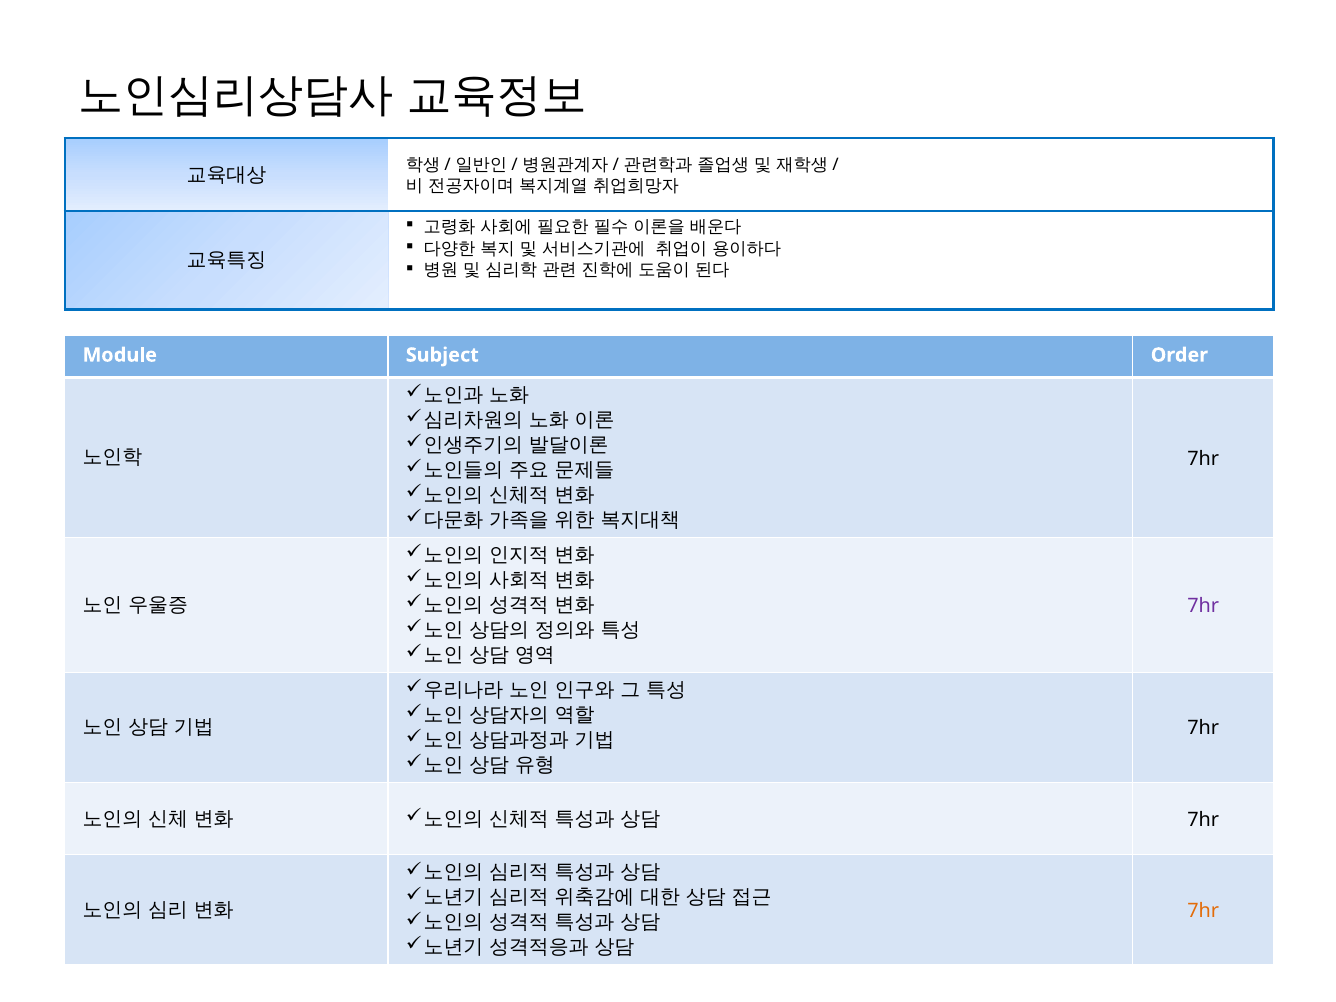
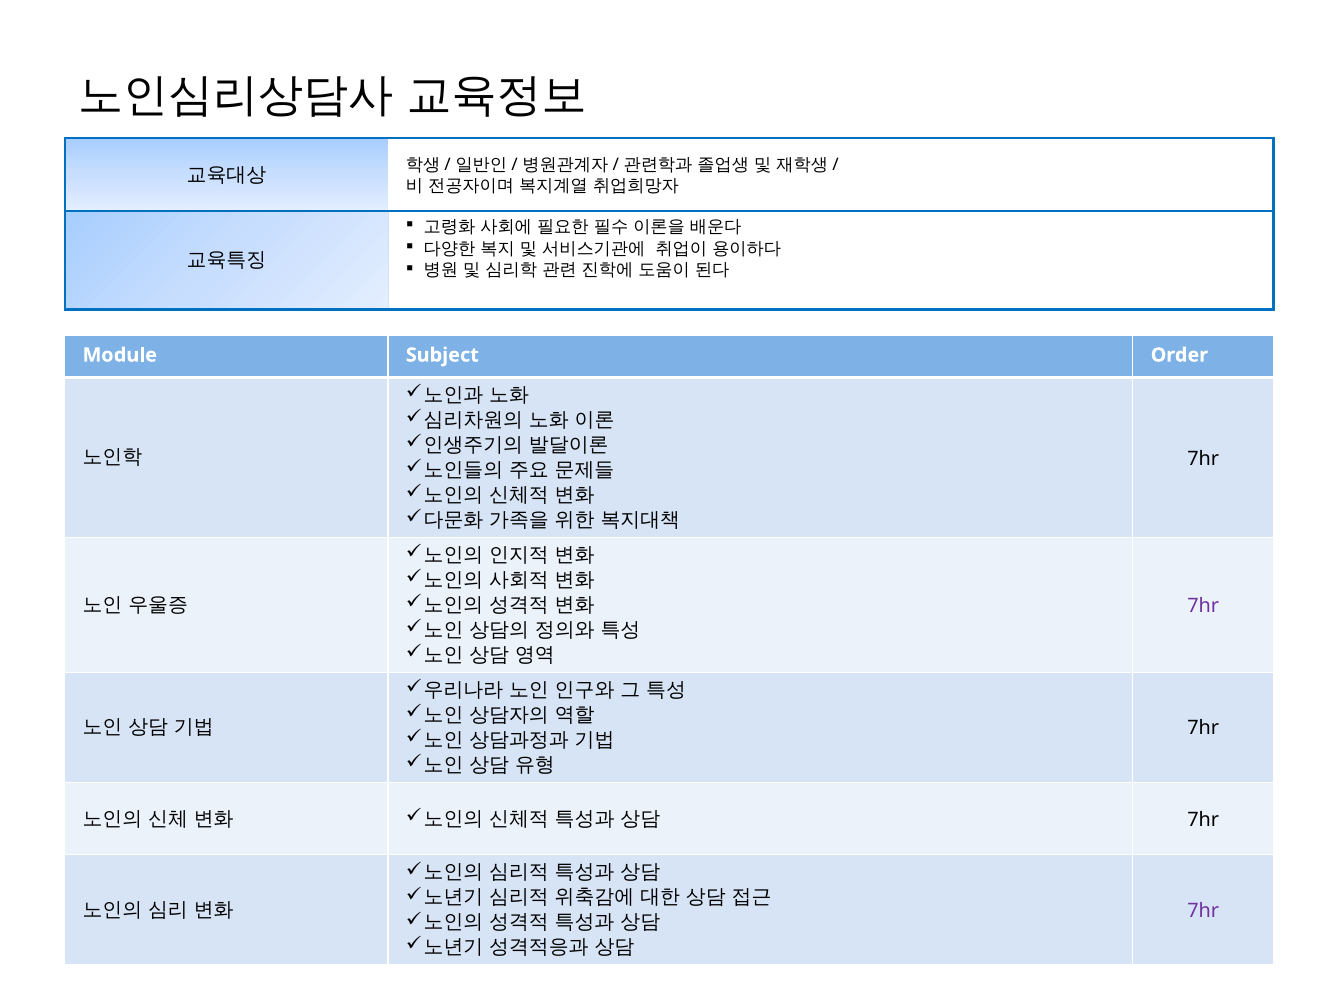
7hr colour: orange -> purple (1203, 911)
